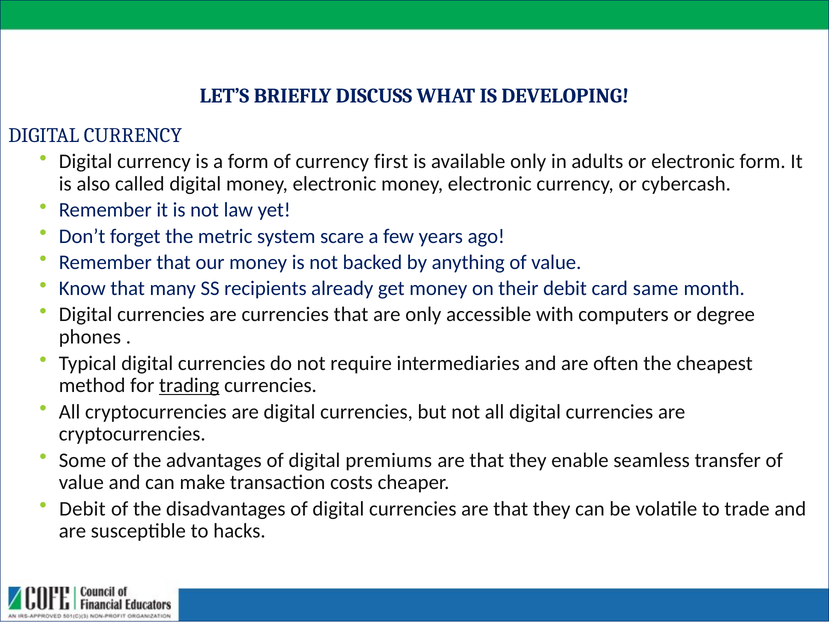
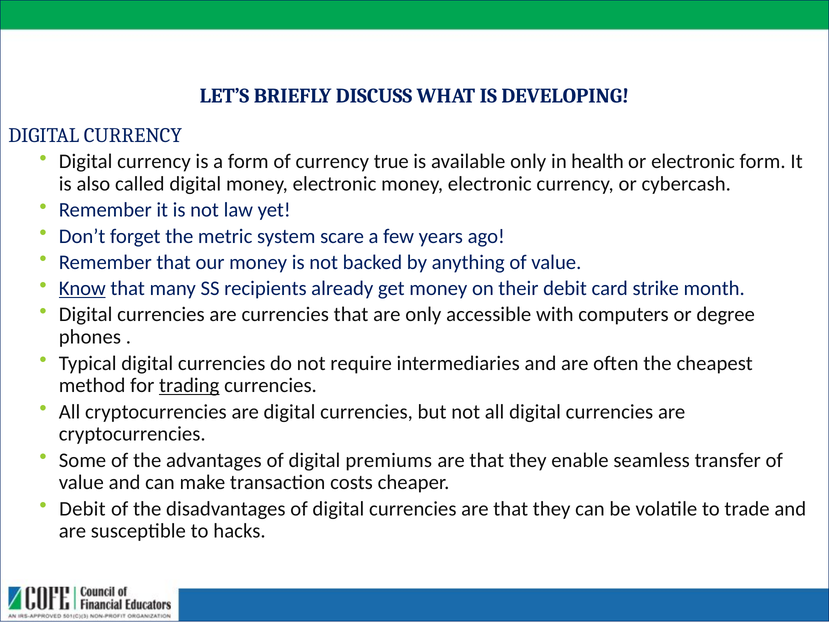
first: first -> true (391, 162)
adults: adults -> health (598, 162)
Know underline: none -> present (82, 288)
same: same -> strike (656, 288)
